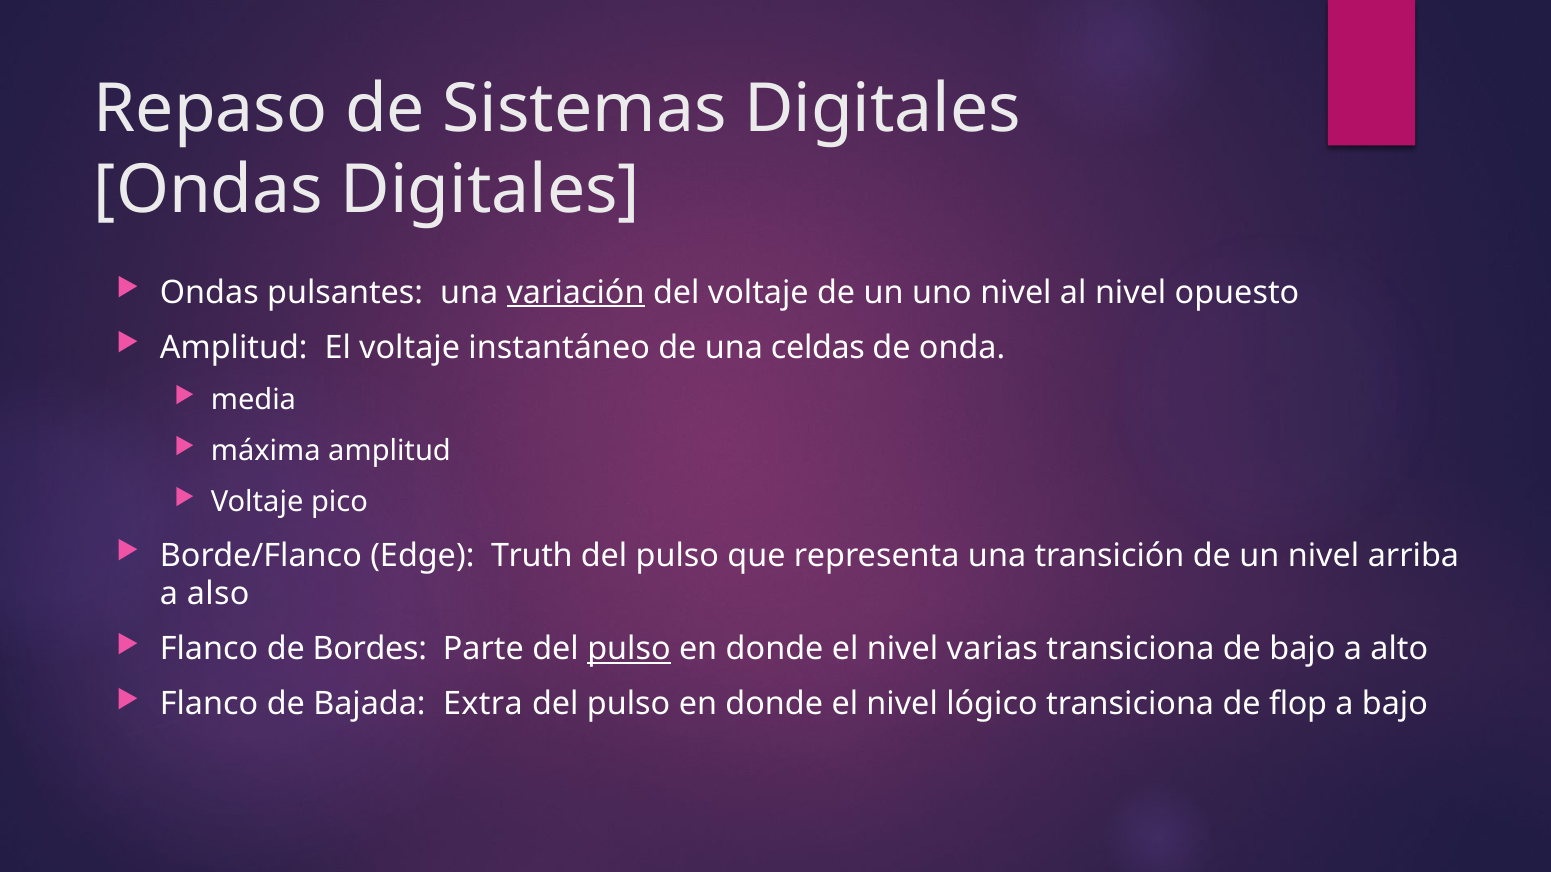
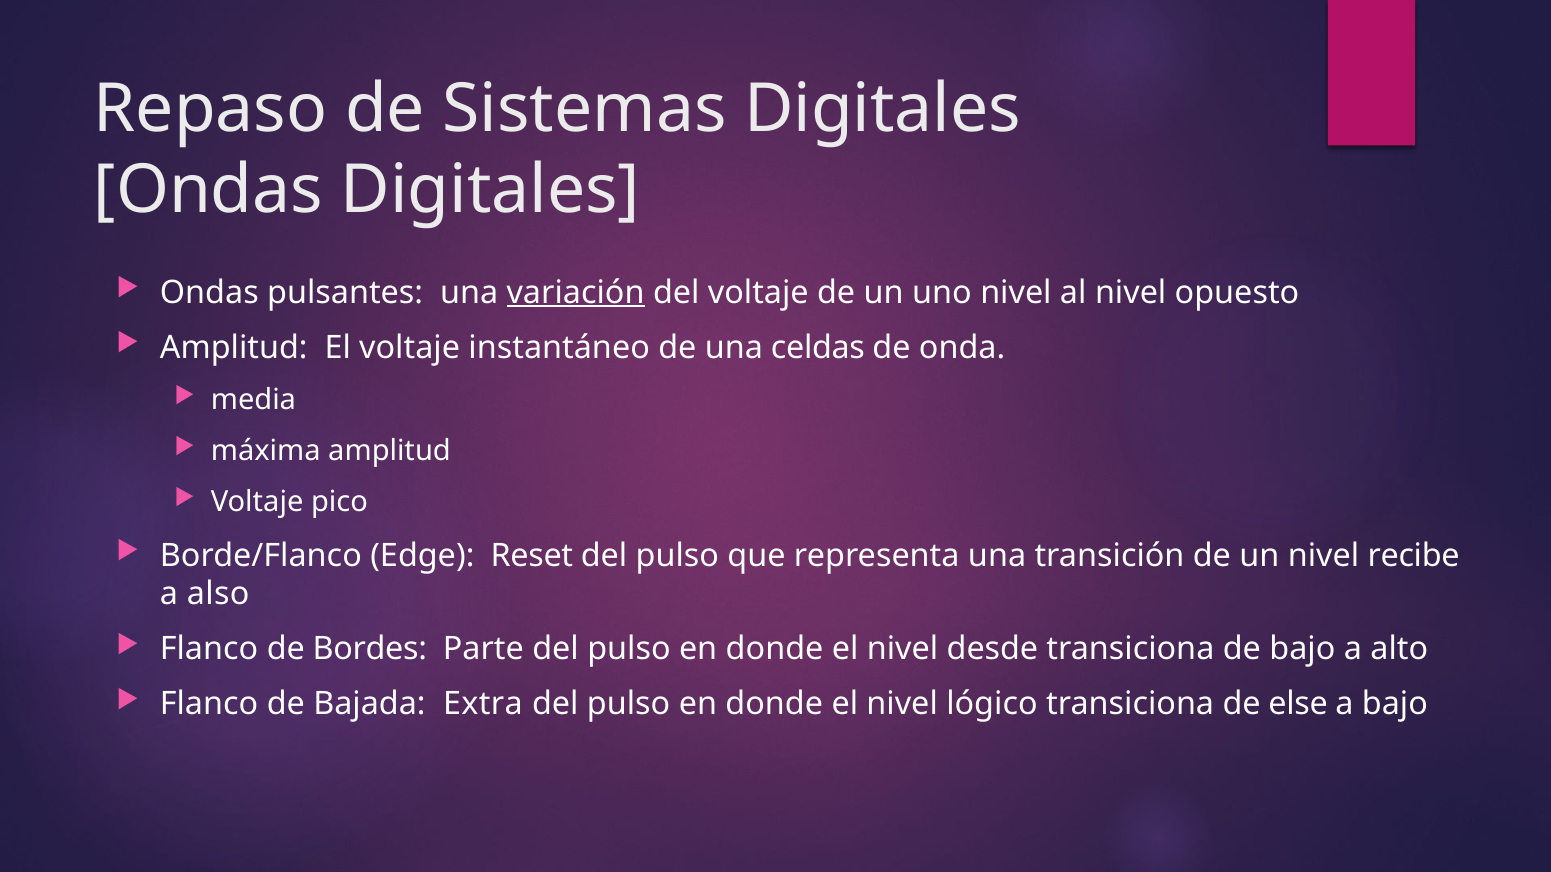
Truth: Truth -> Reset (532, 556)
arriba: arriba -> recibe (1414, 556)
pulso underline: present -> none (629, 650)
varias: varias -> desde (992, 650)
flop: flop -> else (1298, 705)
